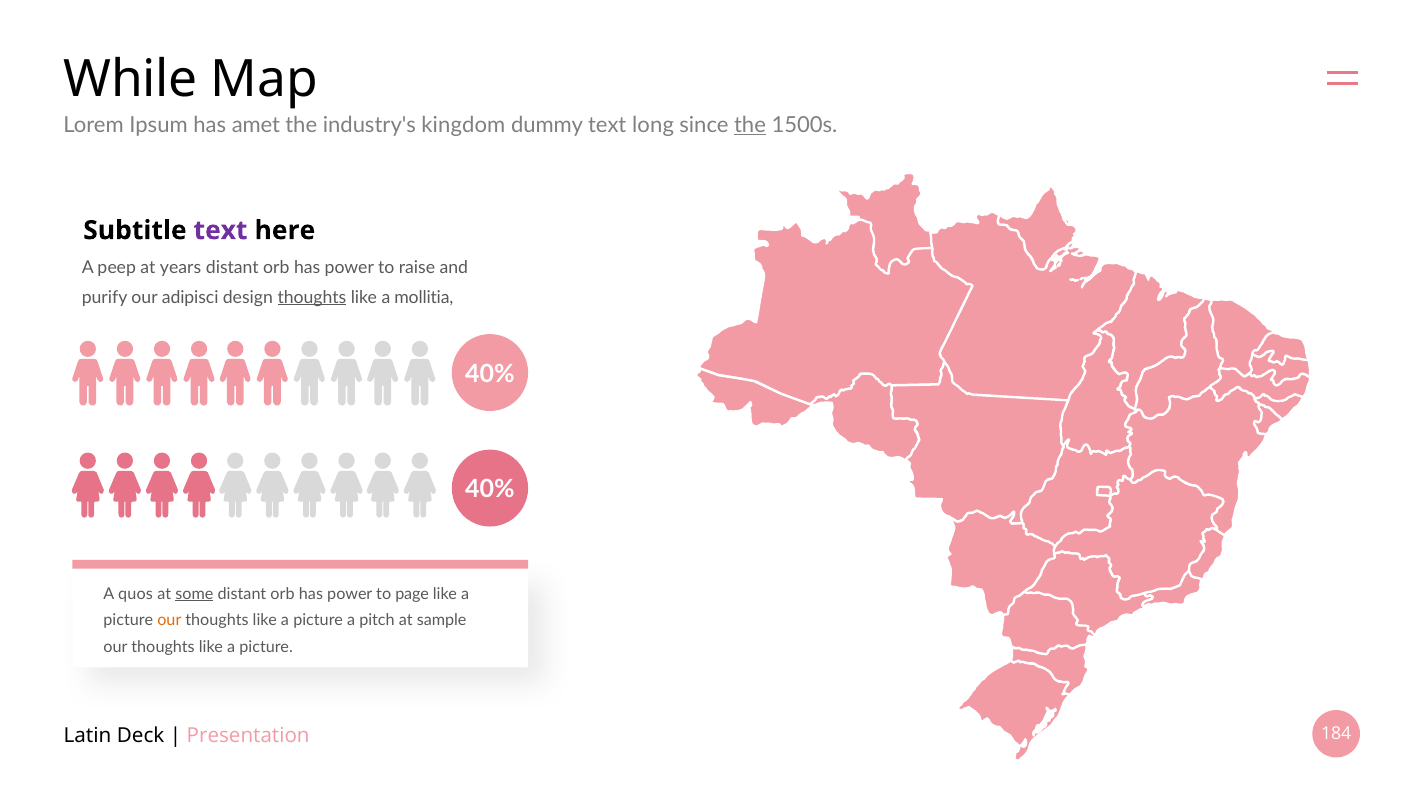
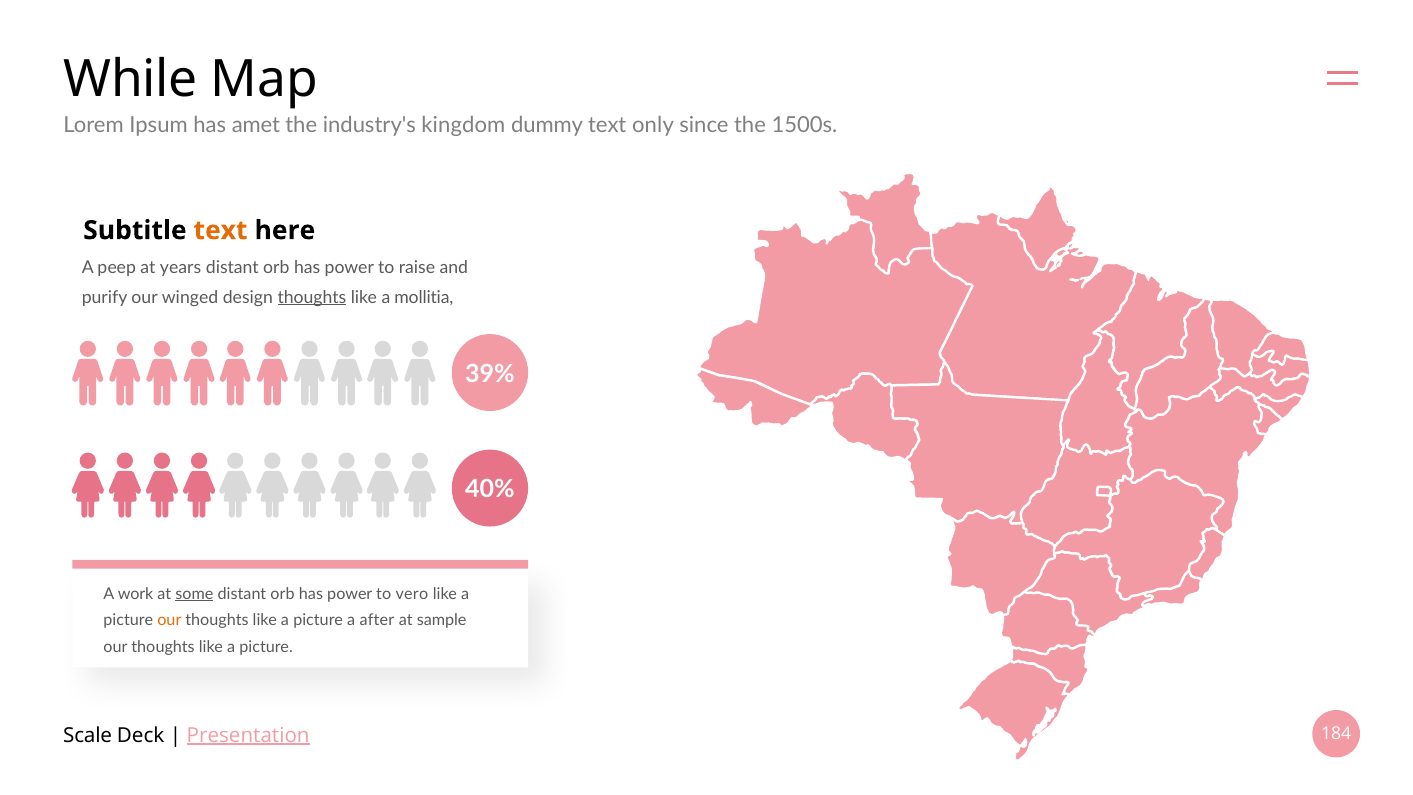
long: long -> only (653, 125)
the underline: present -> none (750, 125)
text colour: purple -> orange (221, 230)
adipisci: adipisci -> winged (190, 297)
40%: 40% -> 39% (490, 374)
quos: quos -> work (136, 594)
page: page -> vero (412, 594)
pitch: pitch -> after (377, 620)
Latin: Latin -> Scale (88, 735)
Presentation underline: none -> present (248, 735)
